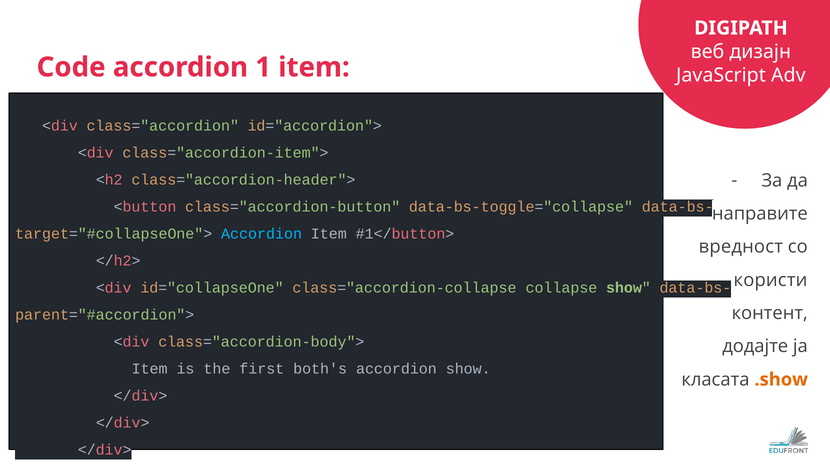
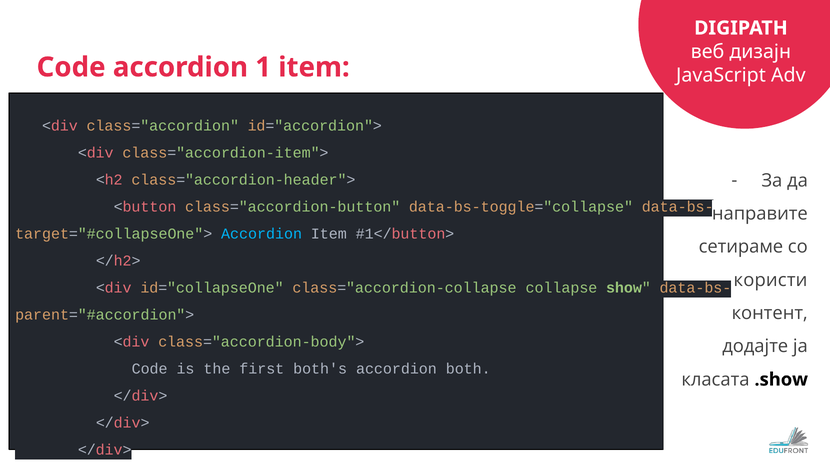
вредност: вредност -> сетираме (741, 247)
Item: Item -> Code (150, 369)
accordion show: show -> both (468, 369)
.show colour: orange -> black (781, 379)
